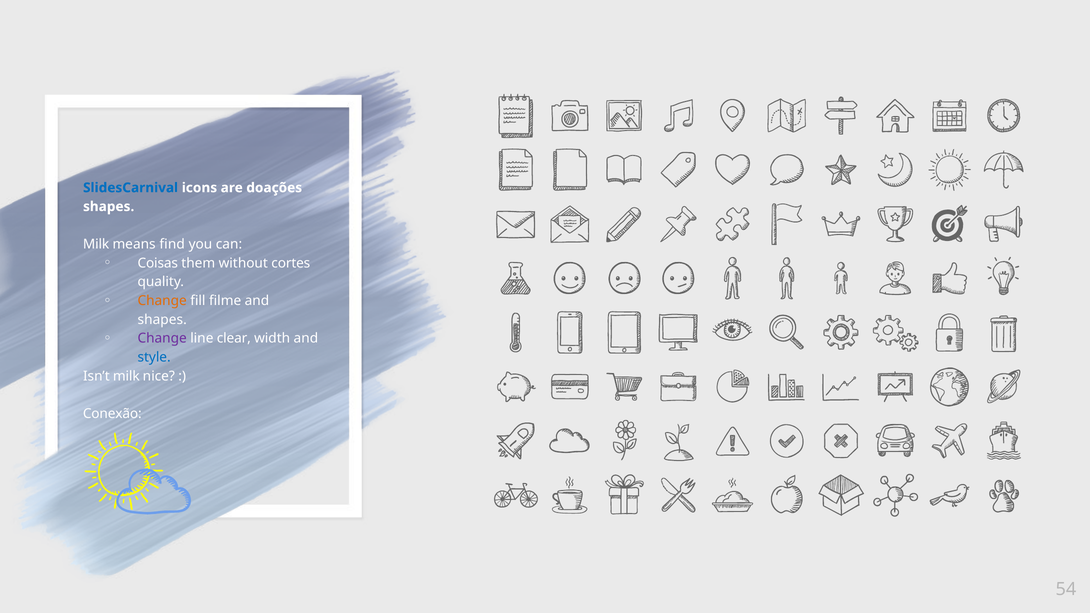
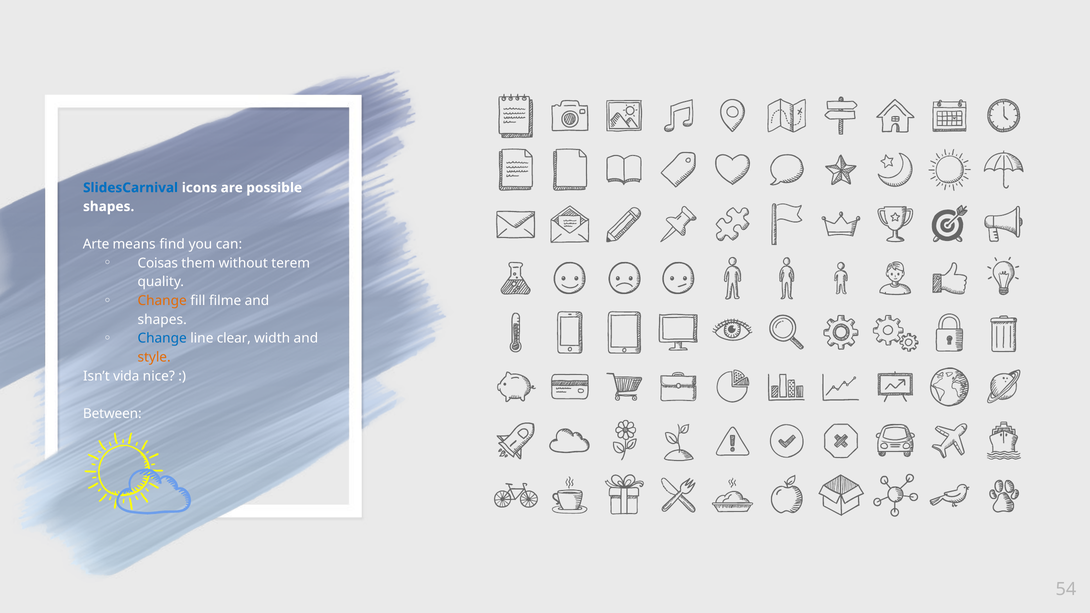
doações: doações -> possible (274, 188)
Milk: Milk -> Arte (96, 244)
cortes: cortes -> terem (291, 263)
Change colour: purple -> blue (162, 339)
style colour: blue -> orange (154, 357)
Isn’t milk: milk -> vida (126, 376)
Conexão: Conexão -> Between (112, 414)
